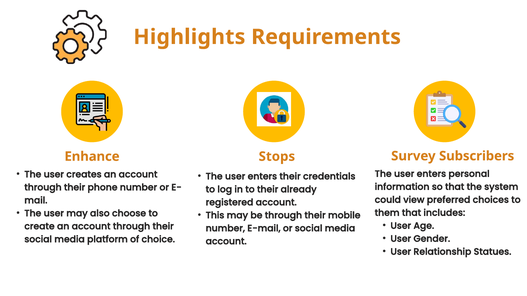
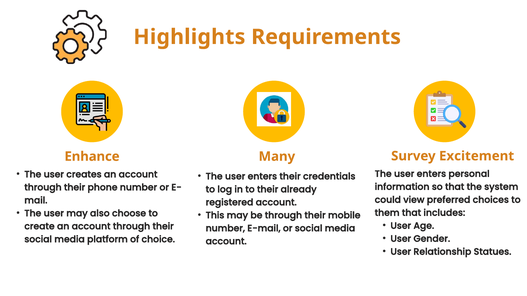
Subscribers: Subscribers -> Excitement (477, 156)
Stops: Stops -> Many (277, 157)
